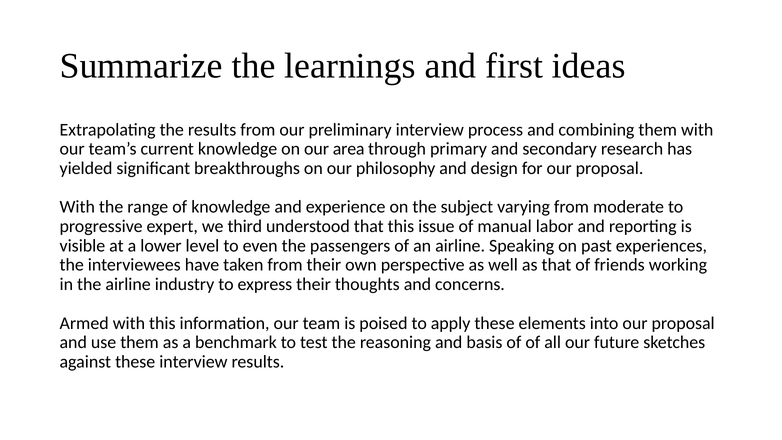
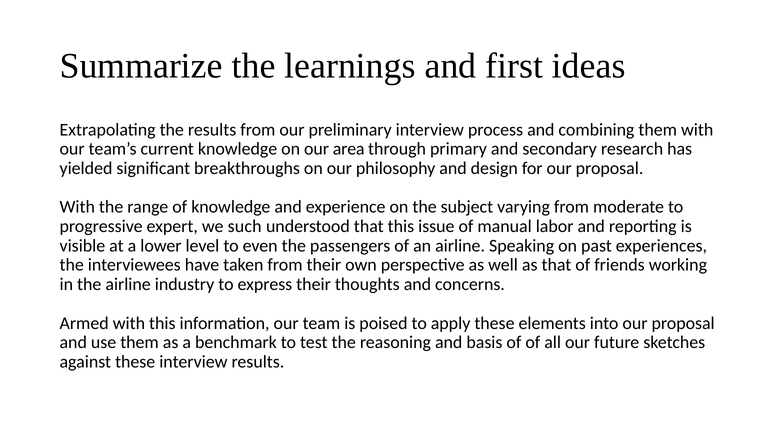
third: third -> such (245, 226)
